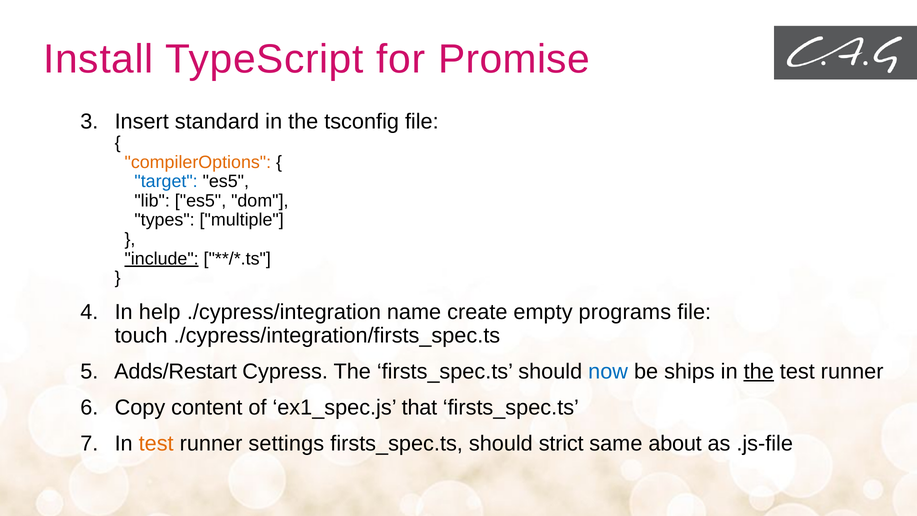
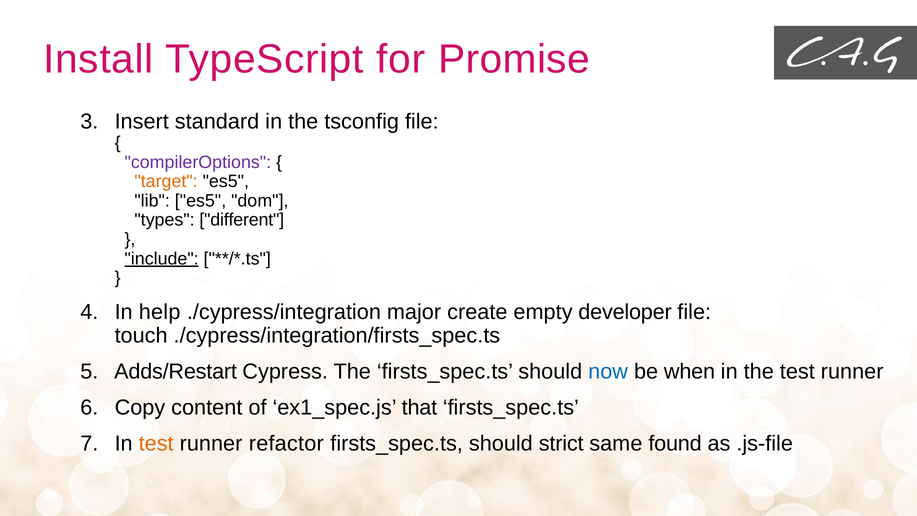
compilerOptions colour: orange -> purple (198, 162)
target colour: blue -> orange (166, 181)
multiple: multiple -> different (242, 220)
name: name -> major (414, 312)
programs: programs -> developer (625, 312)
ships: ships -> when (690, 371)
the underline: present -> none (759, 371)
settings: settings -> refactor (286, 444)
about: about -> found (675, 444)
